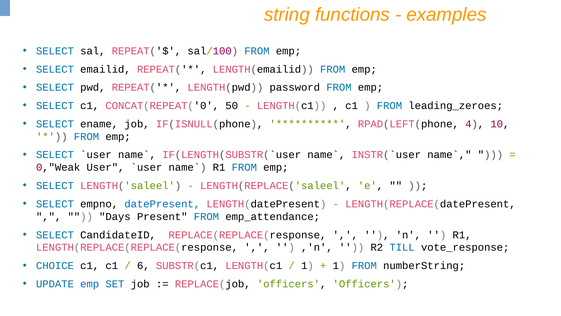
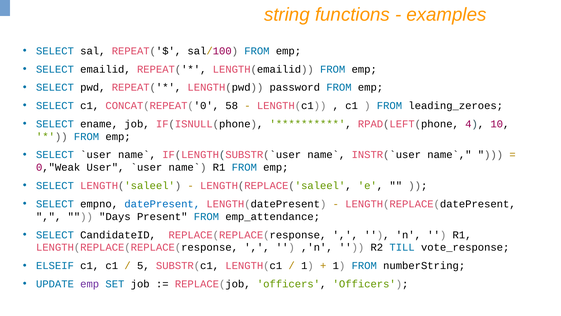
50: 50 -> 58 (232, 106)
CHOICE: CHOICE -> ELSEIF (55, 265)
6: 6 -> 5 (143, 265)
emp colour: blue -> purple (90, 284)
